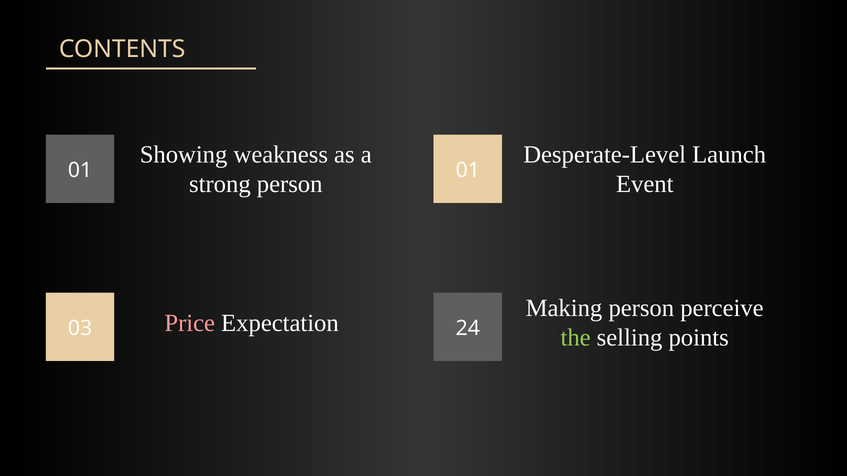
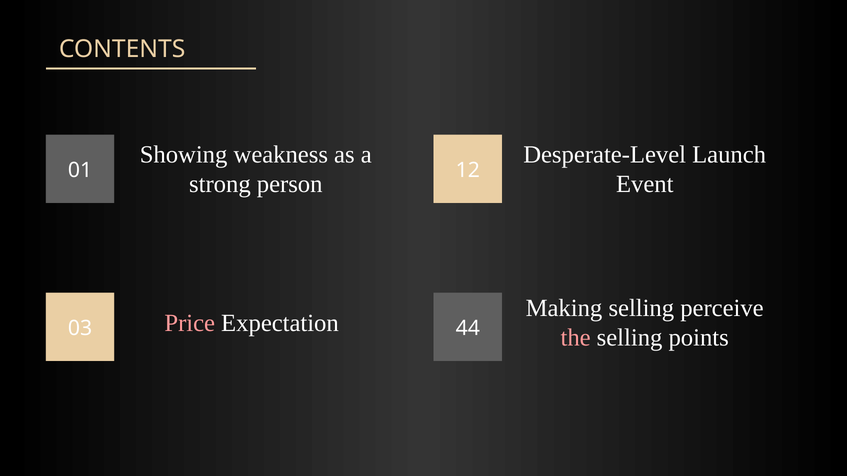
person 01: 01 -> 12 (468, 170)
Making person: person -> selling (641, 308)
24: 24 -> 44 (468, 329)
the colour: light green -> pink (576, 338)
